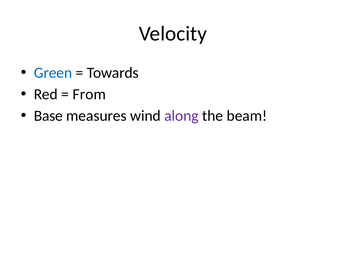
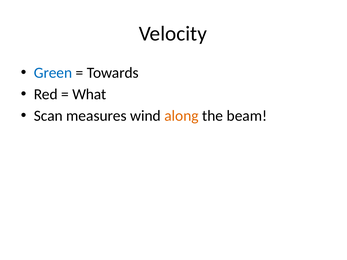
From: From -> What (89, 94)
Base: Base -> Scan (48, 116)
along colour: purple -> orange (182, 116)
